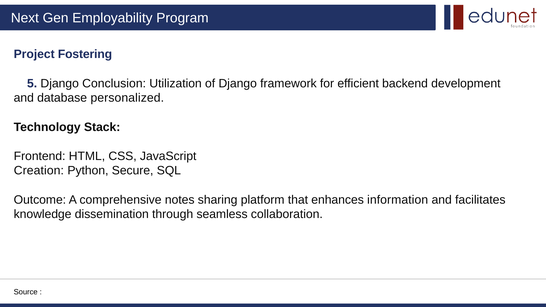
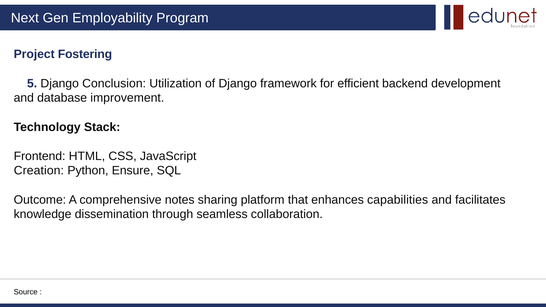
personalized: personalized -> improvement (127, 98)
Secure: Secure -> Ensure (133, 171)
information: information -> capabilities (398, 200)
